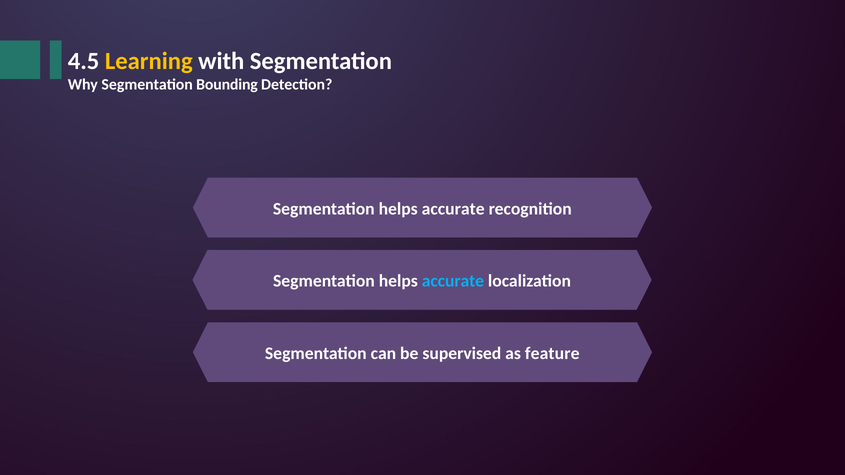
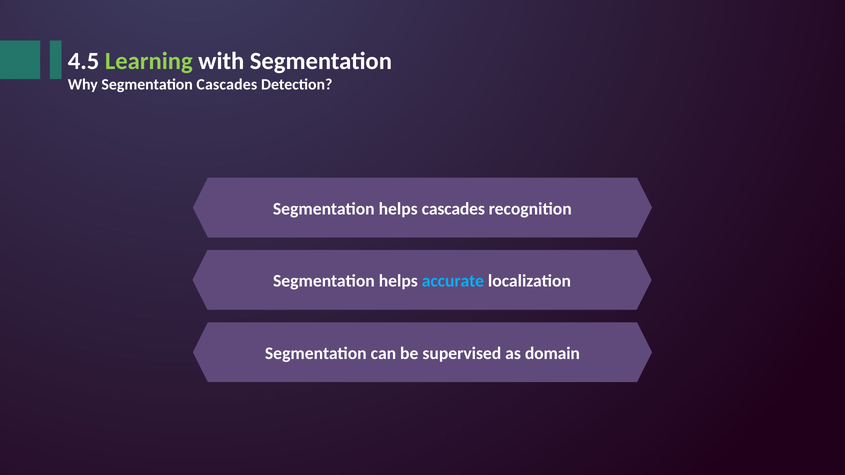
Learning colour: yellow -> light green (149, 61)
Segmentation Bounding: Bounding -> Cascades (227, 85)
accurate: accurate -> cascades (453, 209)
feature: feature -> domain (552, 354)
